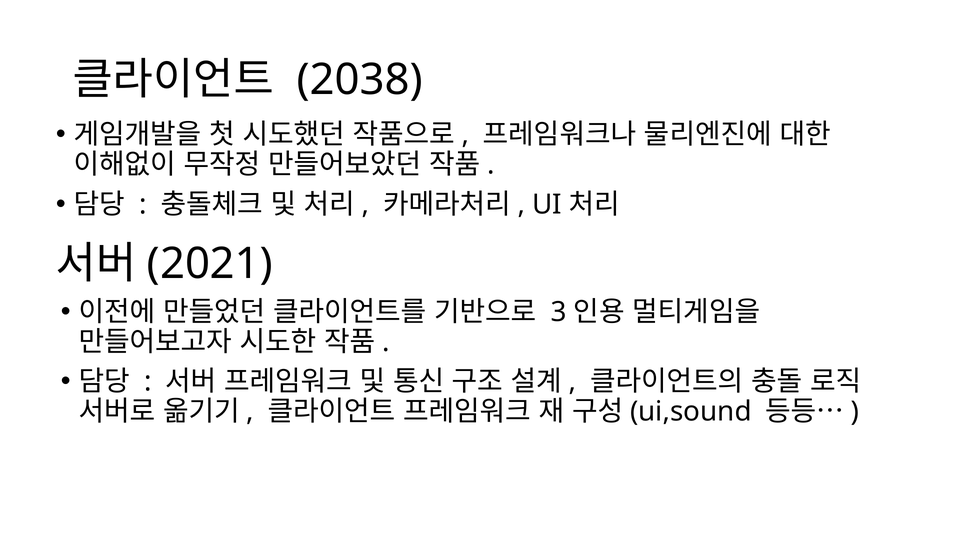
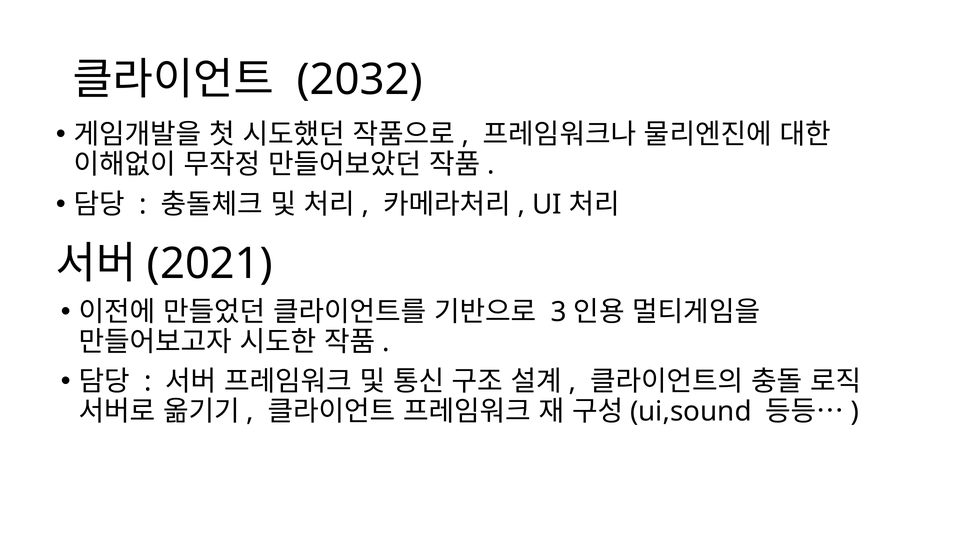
2038: 2038 -> 2032 (360, 80)
